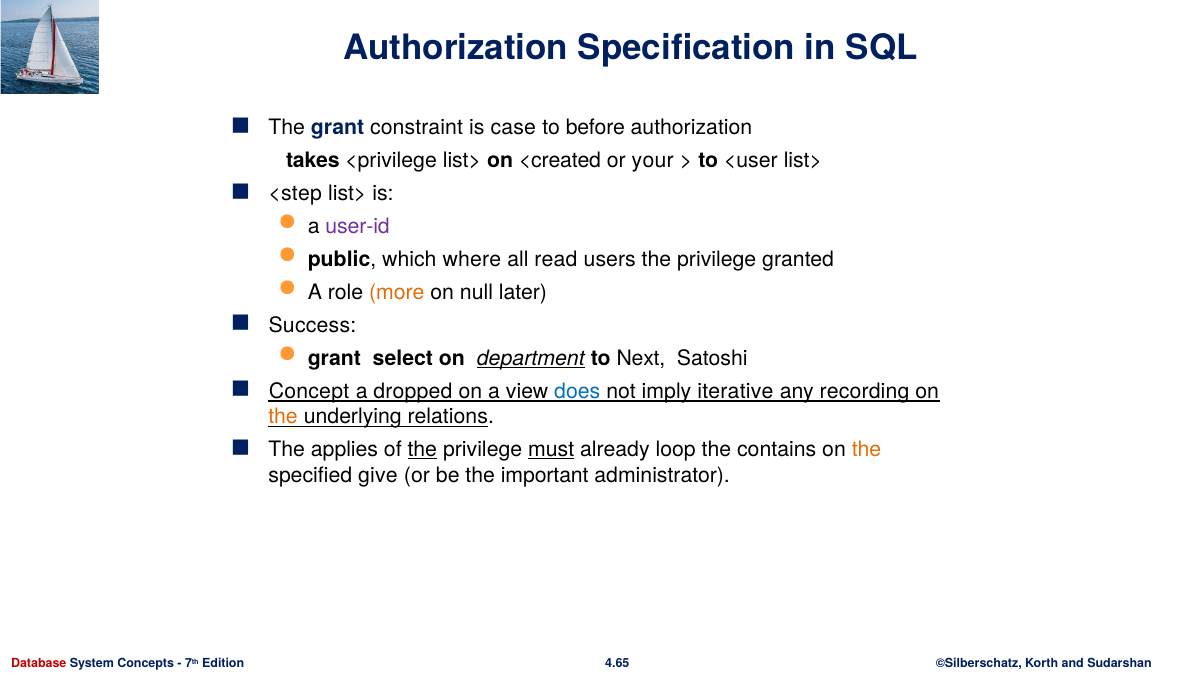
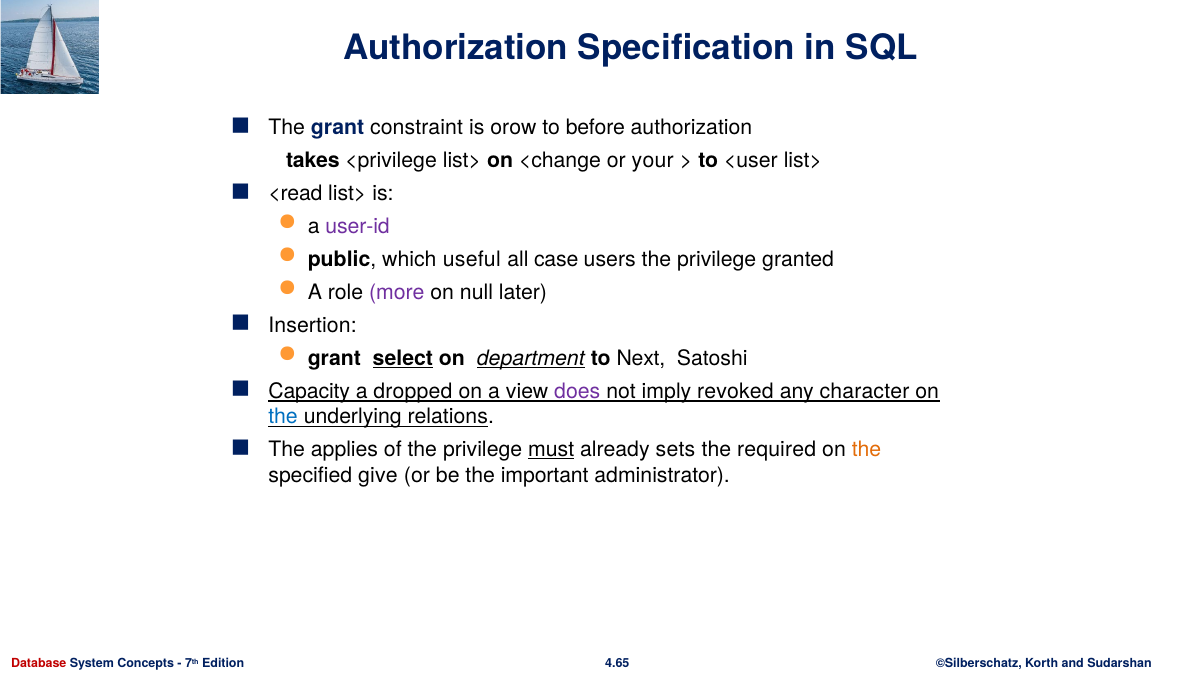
case: case -> orow (513, 128)
<created: <created -> <change (560, 161)
<step: <step -> <read (295, 193)
where: where -> useful (472, 259)
read: read -> case (556, 259)
more colour: orange -> purple (397, 292)
Success: Success -> Insertion (313, 325)
select underline: none -> present (403, 358)
Concept: Concept -> Capacity (309, 391)
does colour: blue -> purple (577, 391)
iterative: iterative -> revoked (735, 391)
recording: recording -> character (864, 391)
the colour: orange -> blue (283, 417)
the underline: present -> none (422, 450)
loop: loop -> sets (676, 450)
contains: contains -> required (777, 450)
